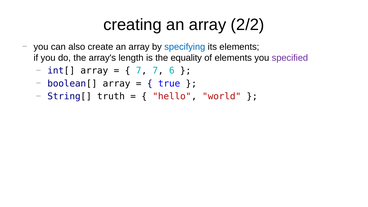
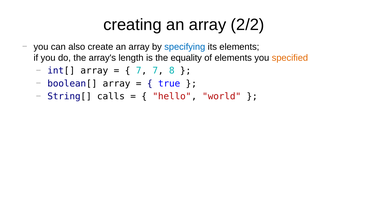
specified colour: purple -> orange (290, 58)
6: 6 -> 8 (172, 71)
truth: truth -> calls (111, 96)
